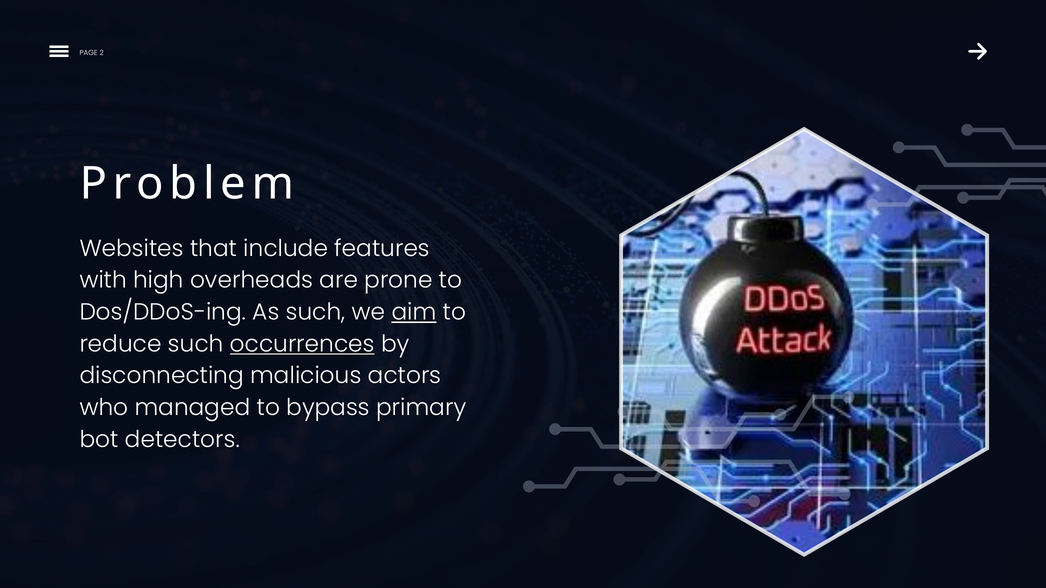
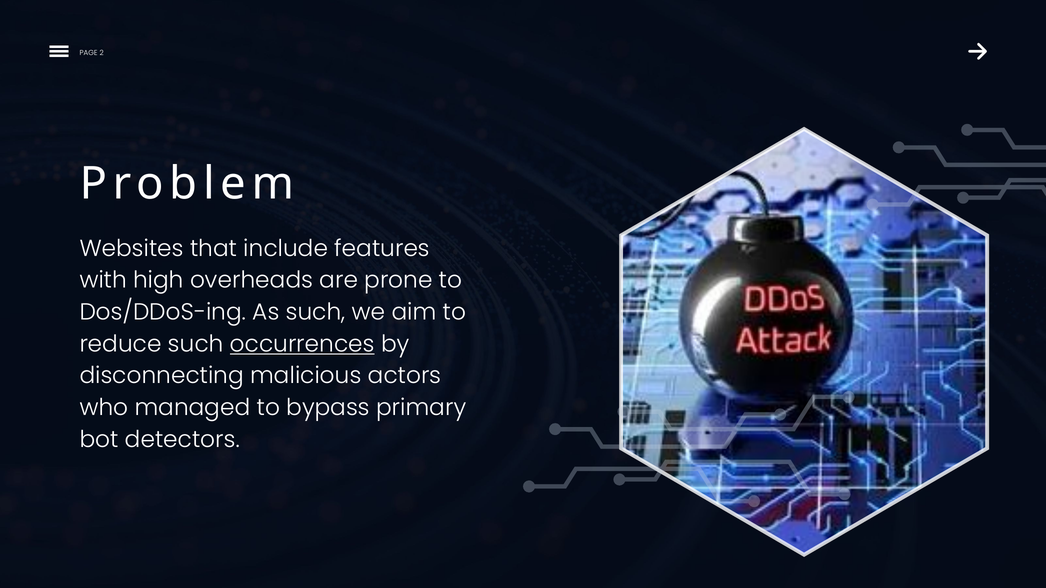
aim underline: present -> none (414, 312)
